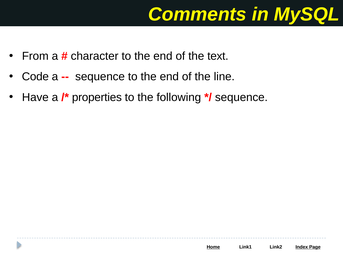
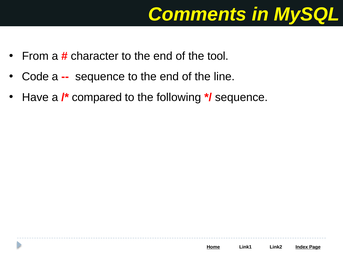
text: text -> tool (218, 56)
properties: properties -> compared (97, 97)
